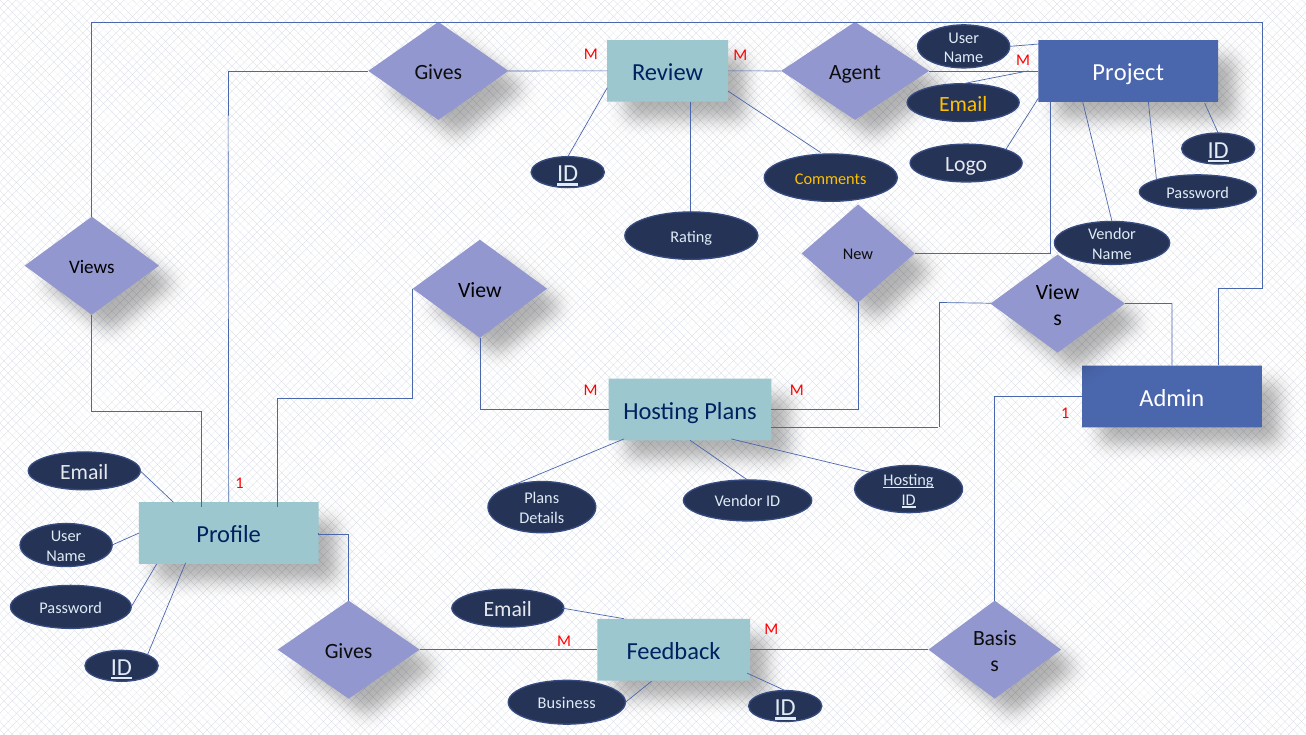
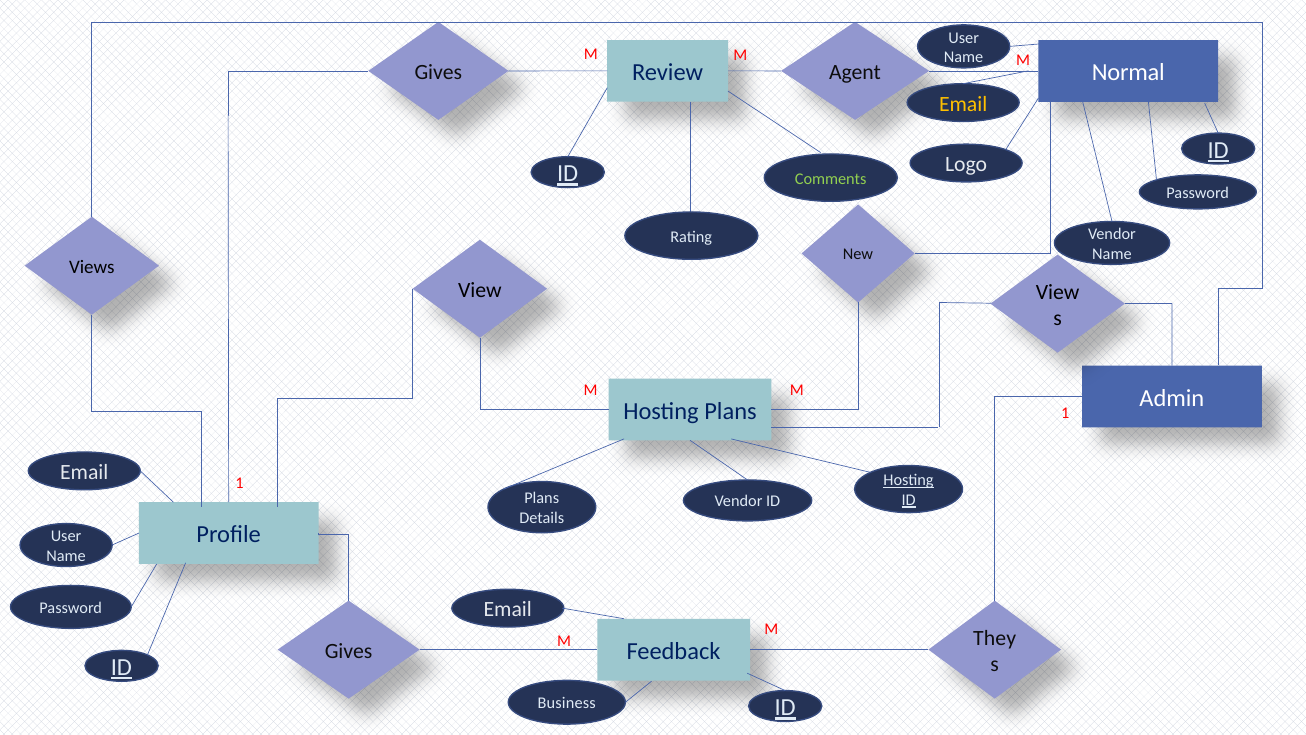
Project: Project -> Normal (1128, 73)
Comments colour: yellow -> light green (831, 179)
Basis: Basis -> They (995, 638)
